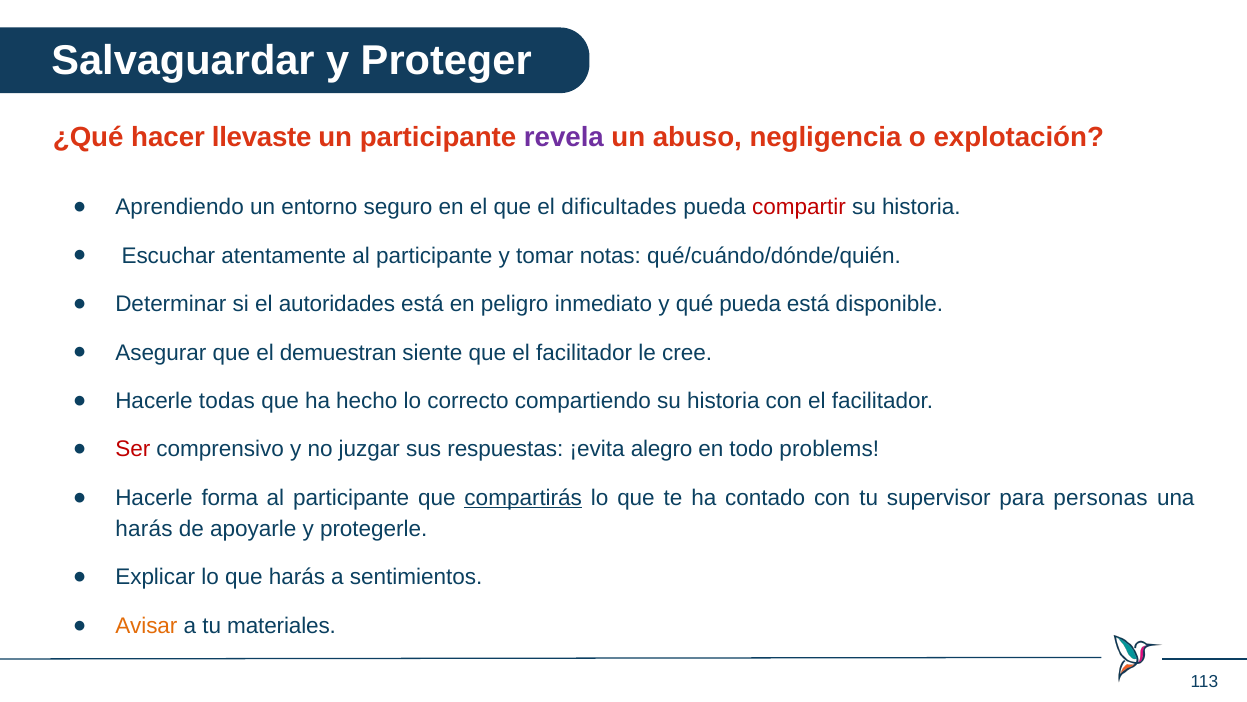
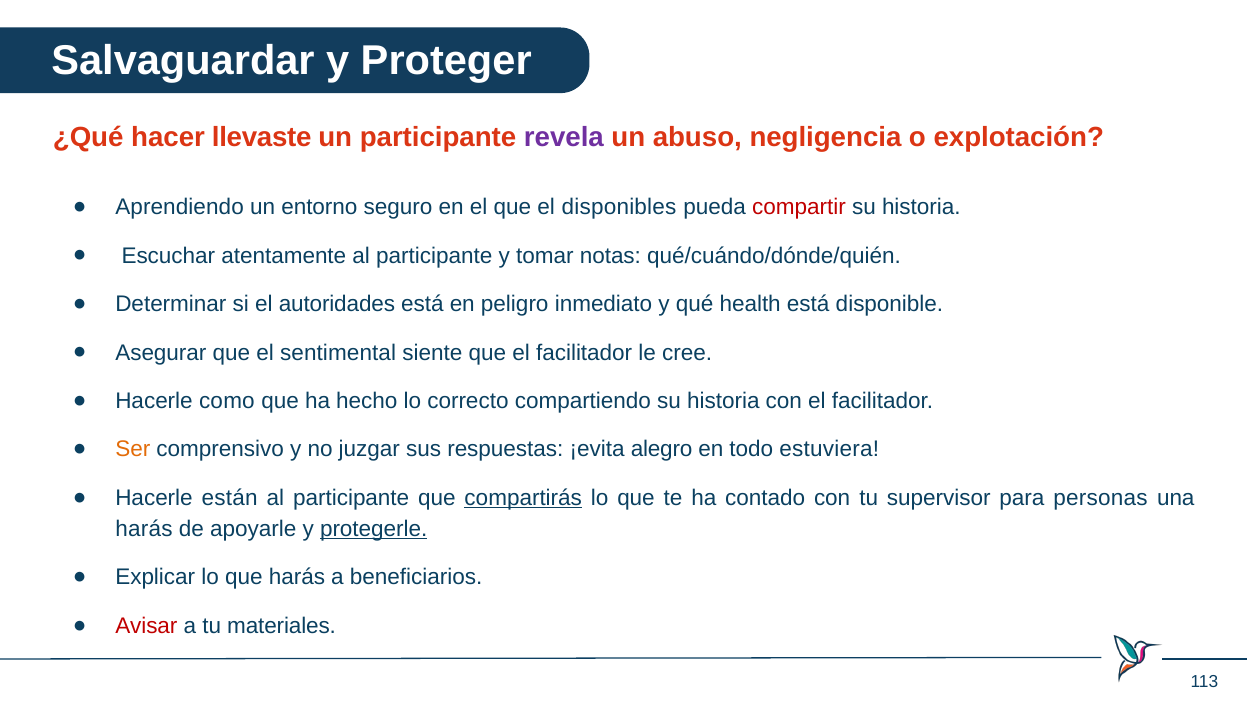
dificultades: dificultades -> disponibles (619, 207)
qué pueda: pueda -> health (750, 304)
demuestran: demuestran -> sentimental (338, 352)
todas: todas -> como (227, 401)
Ser colour: red -> orange (133, 449)
problems: problems -> estuviera (829, 449)
forma: forma -> están (230, 498)
protegerle underline: none -> present (374, 529)
sentimientos: sentimientos -> beneficiarios (416, 577)
Avisar colour: orange -> red (146, 625)
